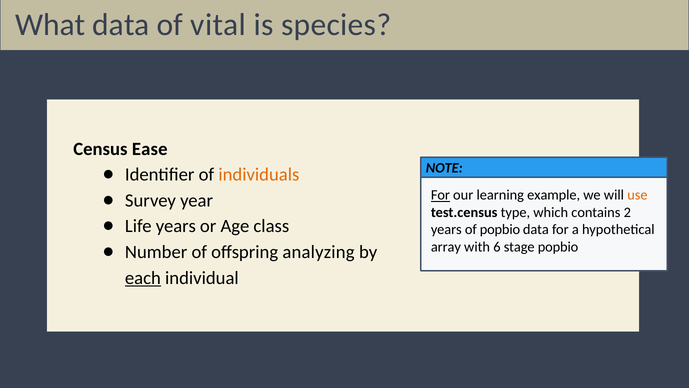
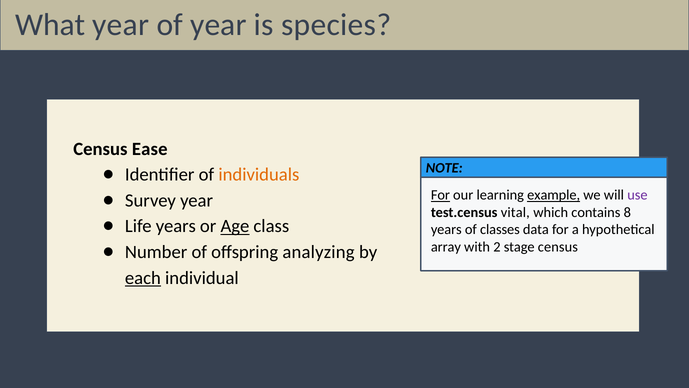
What data: data -> year (121, 25)
of vital: vital -> year (218, 25)
example underline: none -> present (554, 195)
use colour: orange -> purple (637, 195)
type: type -> vital (515, 212)
2: 2 -> 8 (627, 212)
Age underline: none -> present (235, 226)
of popbio: popbio -> classes (500, 229)
6: 6 -> 2 (497, 247)
stage popbio: popbio -> census (558, 247)
